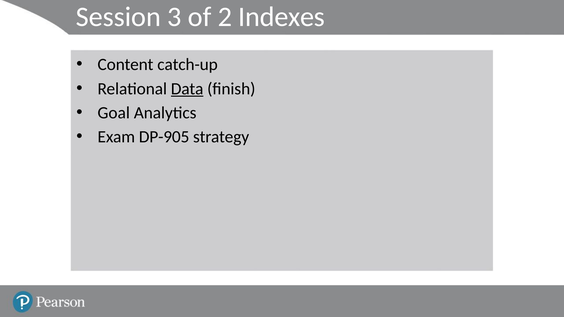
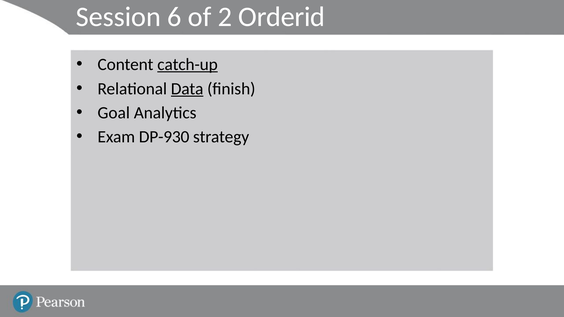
3: 3 -> 6 (174, 17)
Indexes: Indexes -> Orderid (282, 17)
catch-up underline: none -> present (188, 65)
DP-905: DP-905 -> DP-930 (164, 137)
